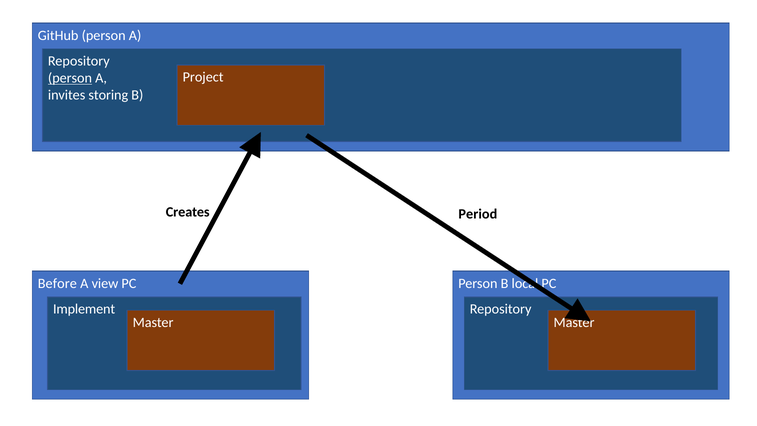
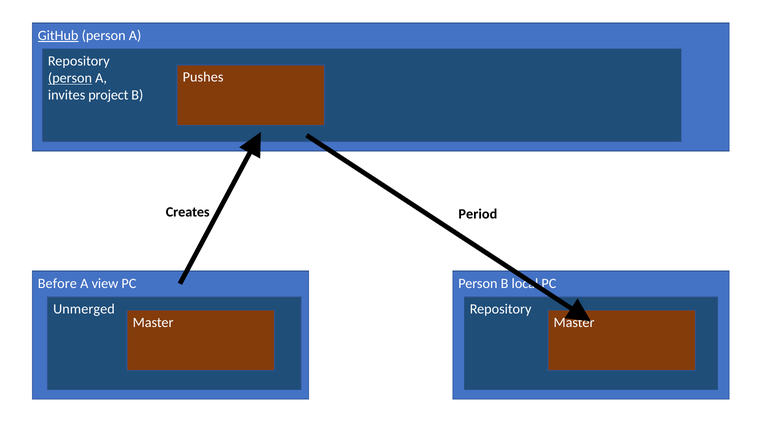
GitHub underline: none -> present (58, 35)
Project: Project -> Pushes (203, 77)
storing: storing -> project (108, 95)
Implement: Implement -> Unmerged (84, 309)
